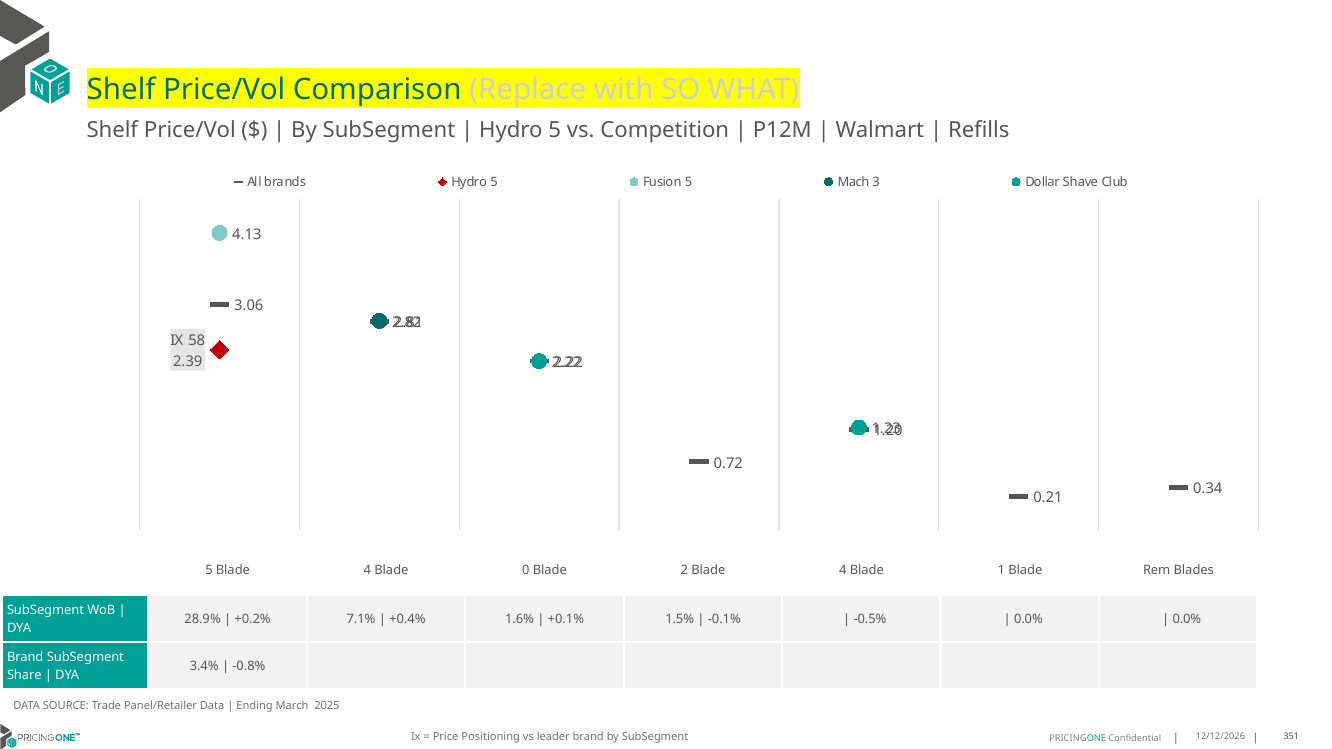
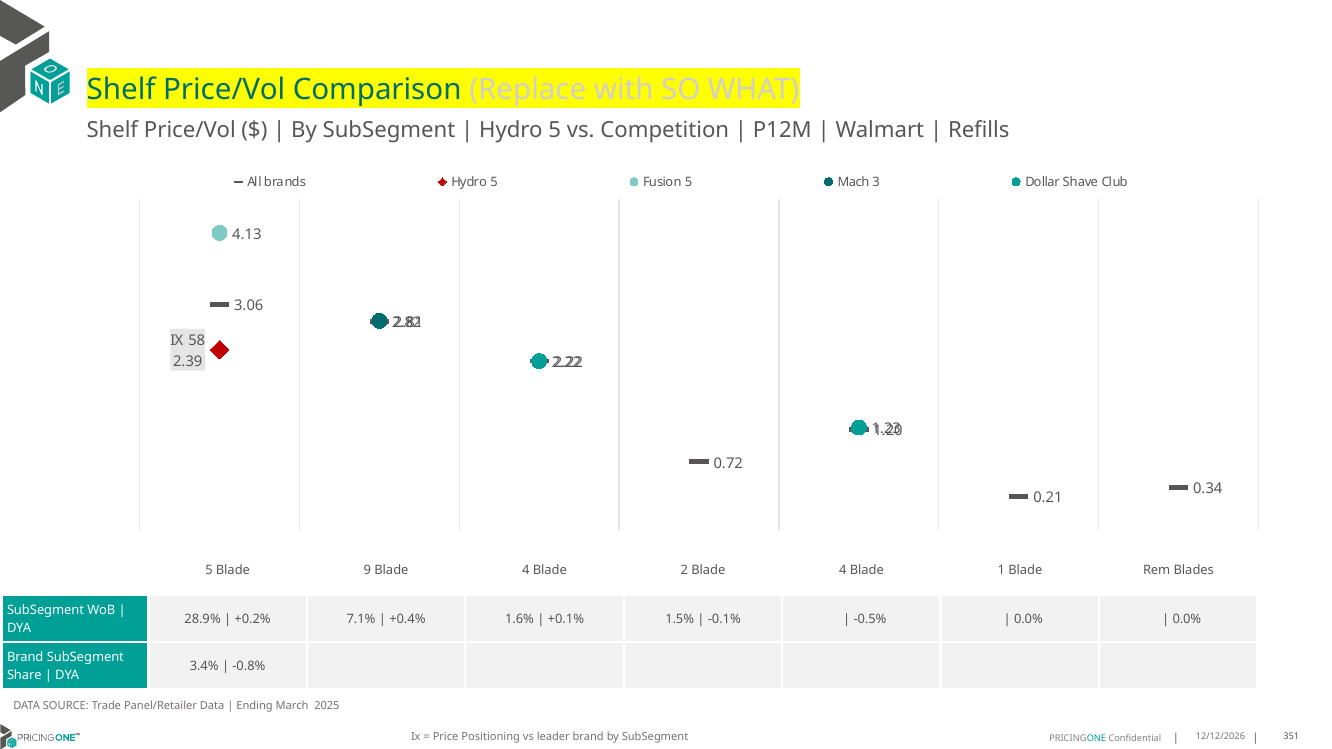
5 Blade 4: 4 -> 9 (367, 570)
0: 0 -> 4 (526, 570)
